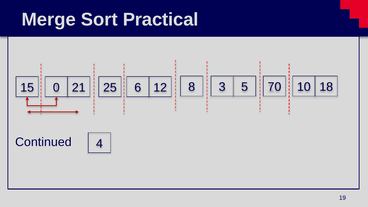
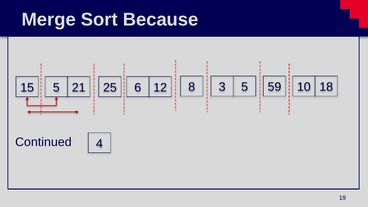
Practical: Practical -> Because (161, 19)
15 0: 0 -> 5 (56, 87)
70: 70 -> 59 (274, 87)
